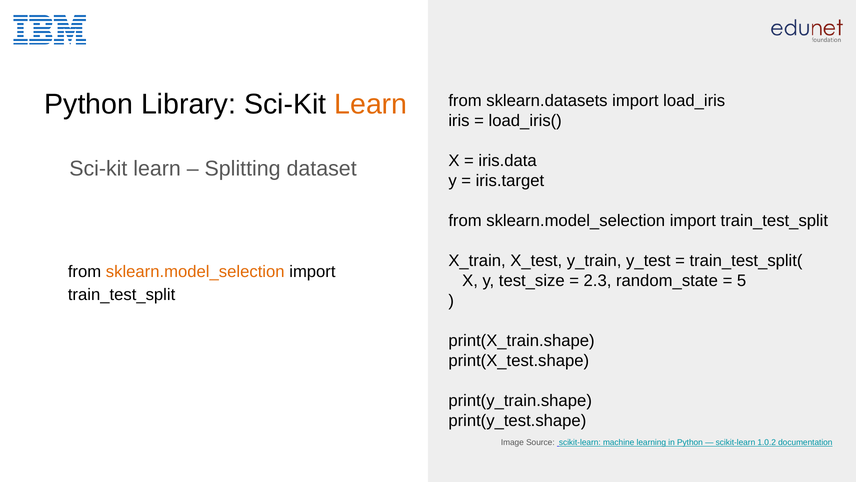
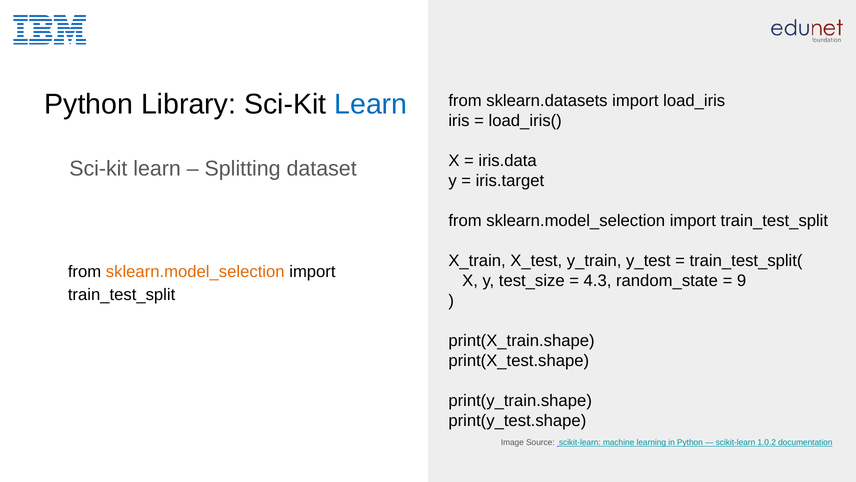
Learn colour: orange -> blue (371, 104)
2.3: 2.3 -> 4.3 (597, 280)
5: 5 -> 9 (742, 280)
